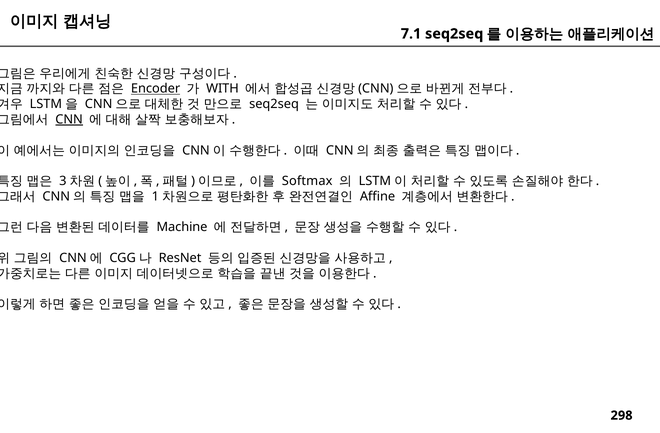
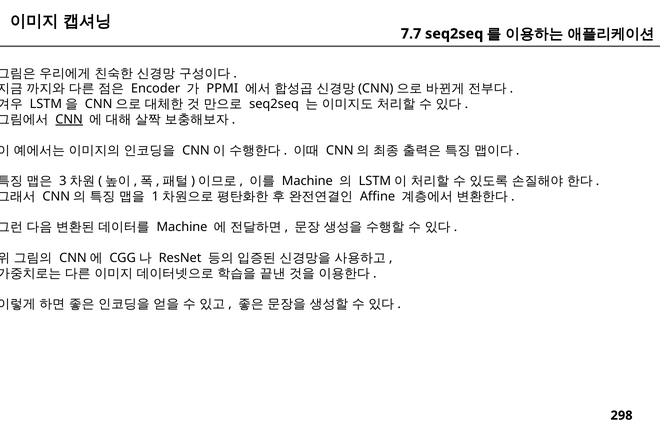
7.1: 7.1 -> 7.7 (411, 34)
Encoder underline: present -> none (156, 89)
WITH: WITH -> PPMI (222, 89)
Softmax: Softmax -> Machine (307, 181)
